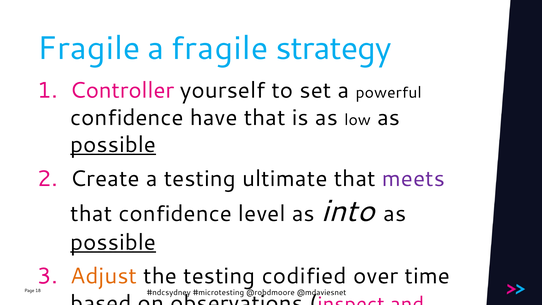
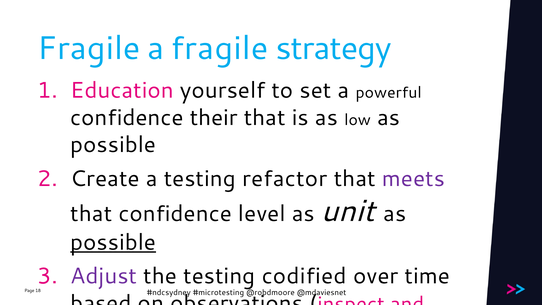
Controller: Controller -> Education (122, 90)
have: have -> their (214, 118)
possible underline: present -> none (113, 145)
ultimate: ultimate -> refactor (285, 179)
into: into -> unit (348, 211)
Adjust colour: orange -> purple (104, 276)
